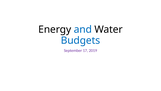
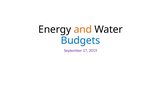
and colour: blue -> orange (83, 29)
